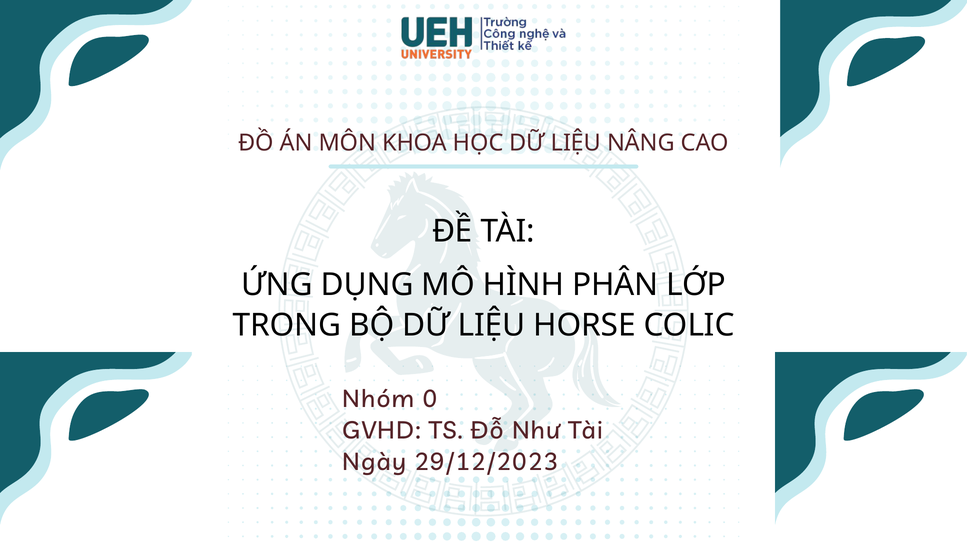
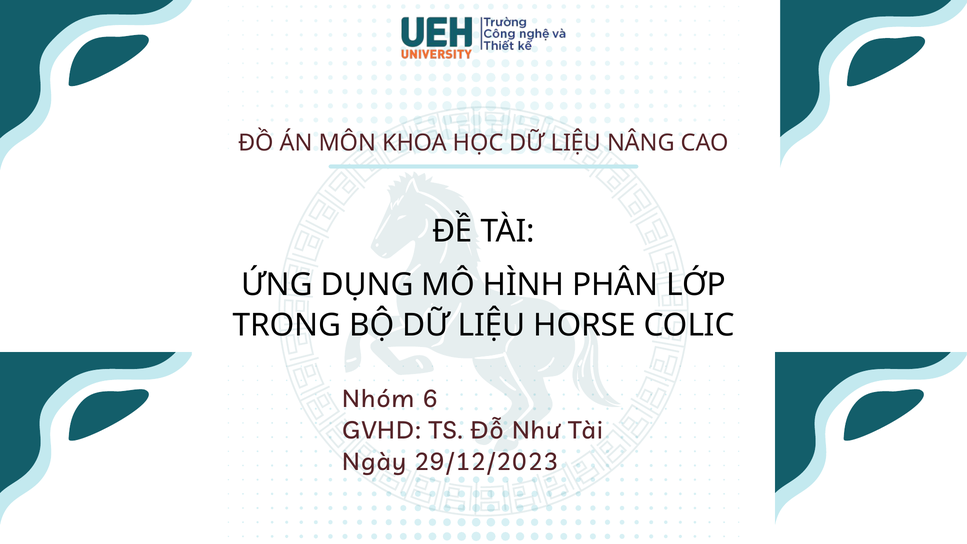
0: 0 -> 6 (430, 399)
